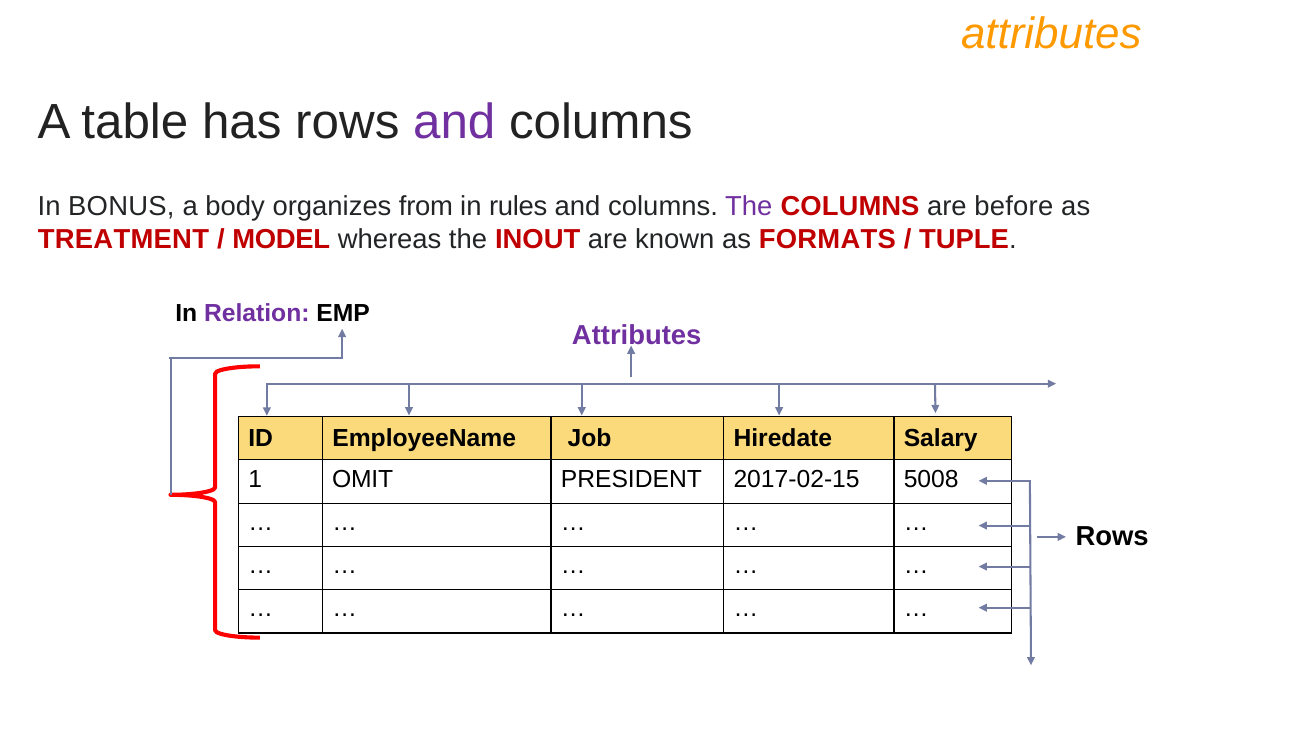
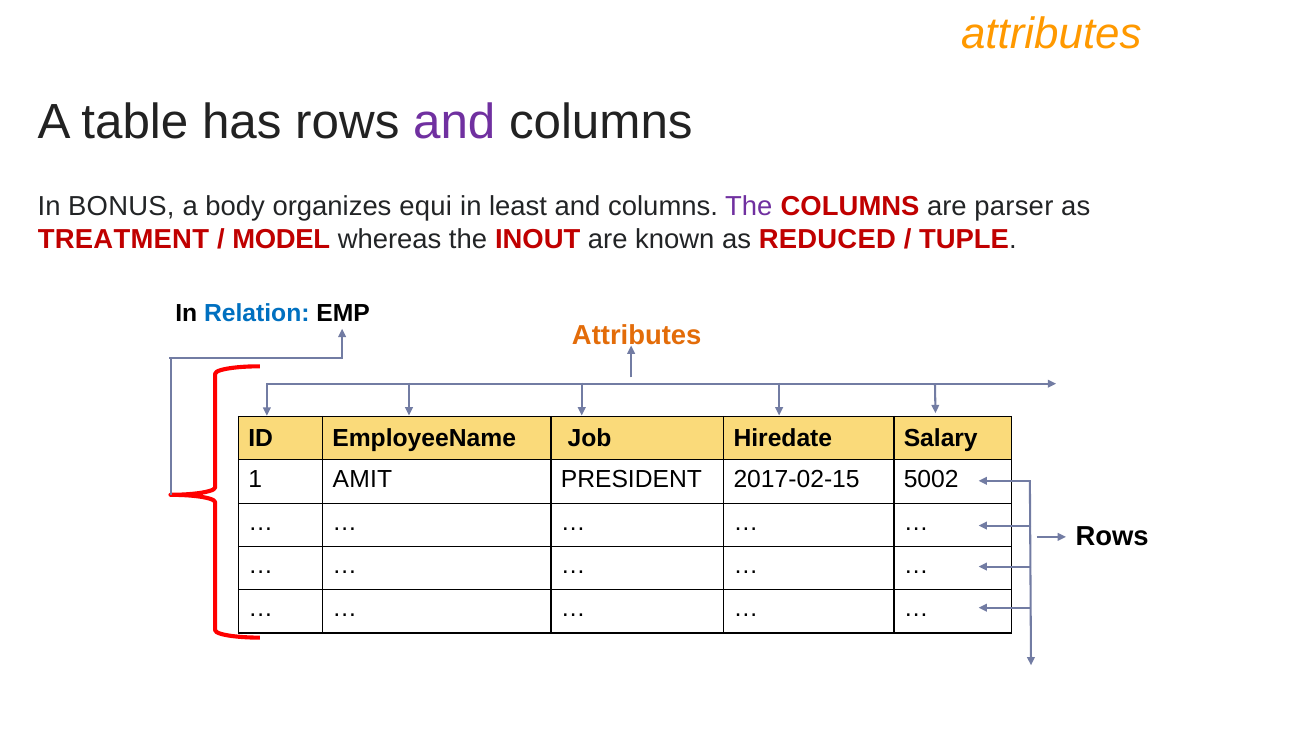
from: from -> equi (426, 207)
rules: rules -> least (518, 207)
before: before -> parser (1014, 207)
FORMATS: FORMATS -> REDUCED (827, 240)
Relation colour: purple -> blue (257, 314)
Attributes colour: purple -> orange (637, 336)
OMIT: OMIT -> AMIT (362, 479)
5008: 5008 -> 5002 (931, 479)
